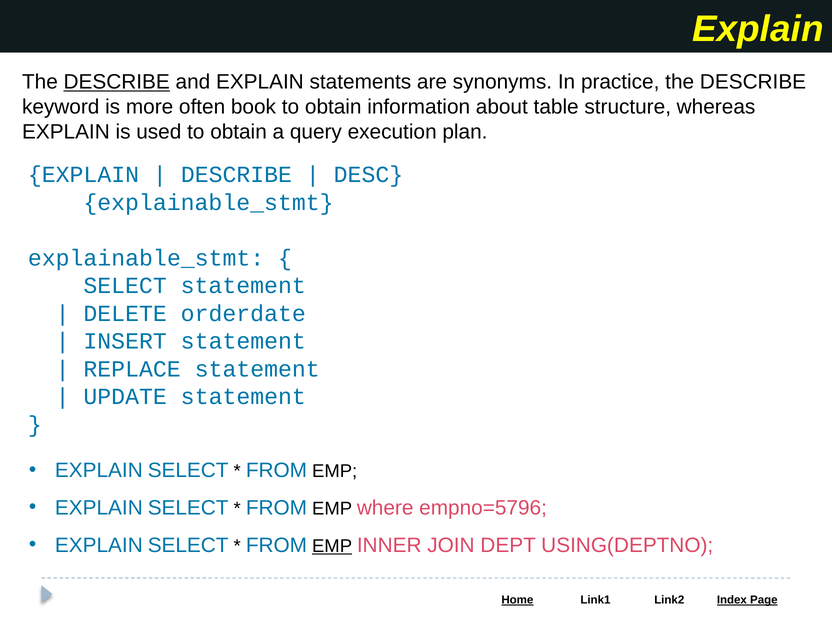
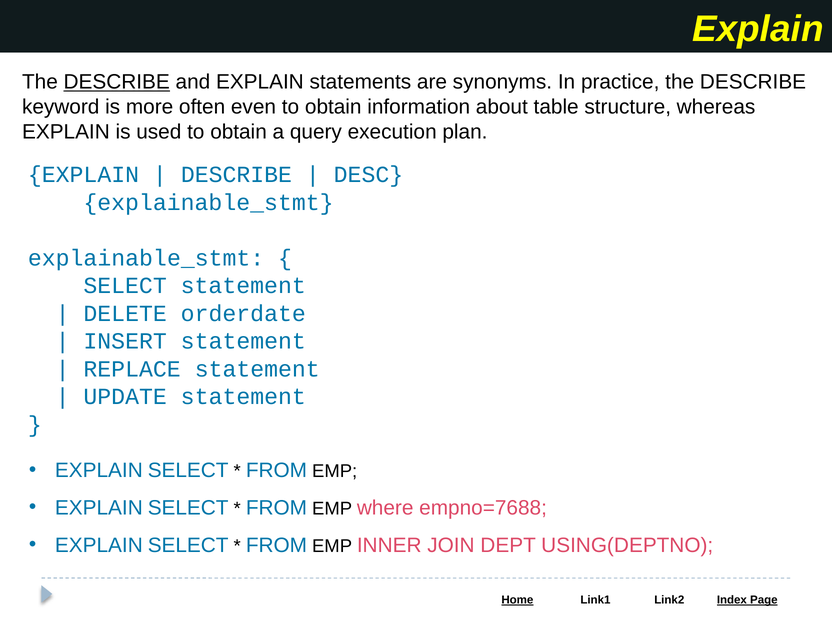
book: book -> even (253, 107)
empno=5796: empno=5796 -> empno=7688 (483, 508)
EMP underline: present -> none (332, 546)
